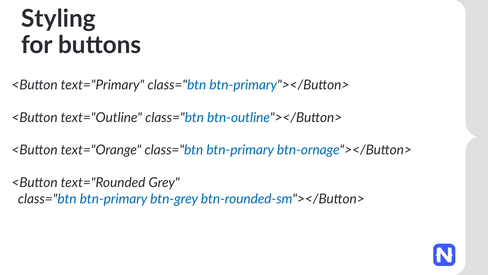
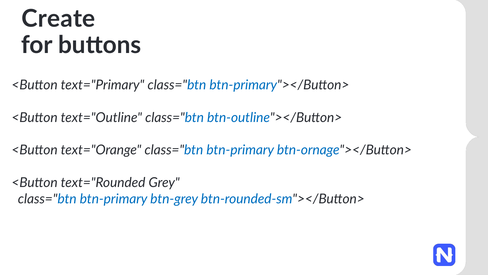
Styling: Styling -> Create (58, 19)
